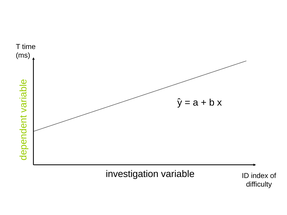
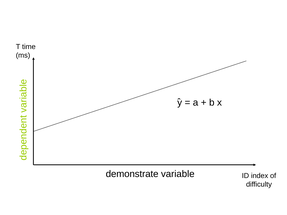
investigation: investigation -> demonstrate (132, 174)
